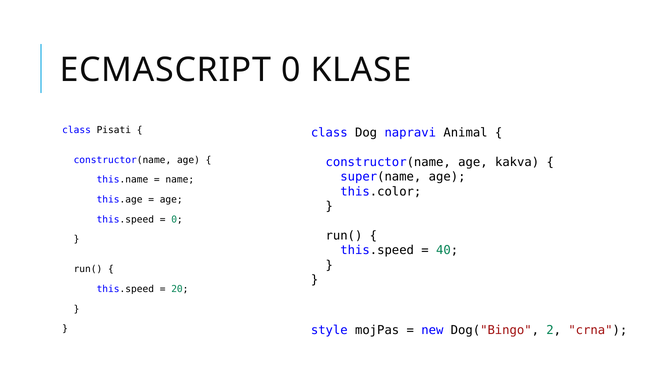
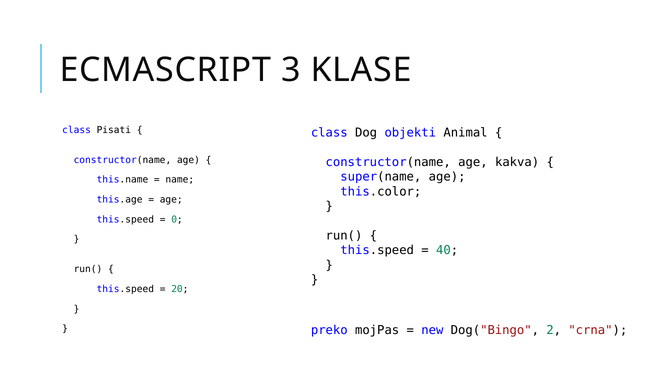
ECMASCRIPT 0: 0 -> 3 (291, 70)
napravi: napravi -> objekti (410, 133)
style: style -> preko (329, 331)
